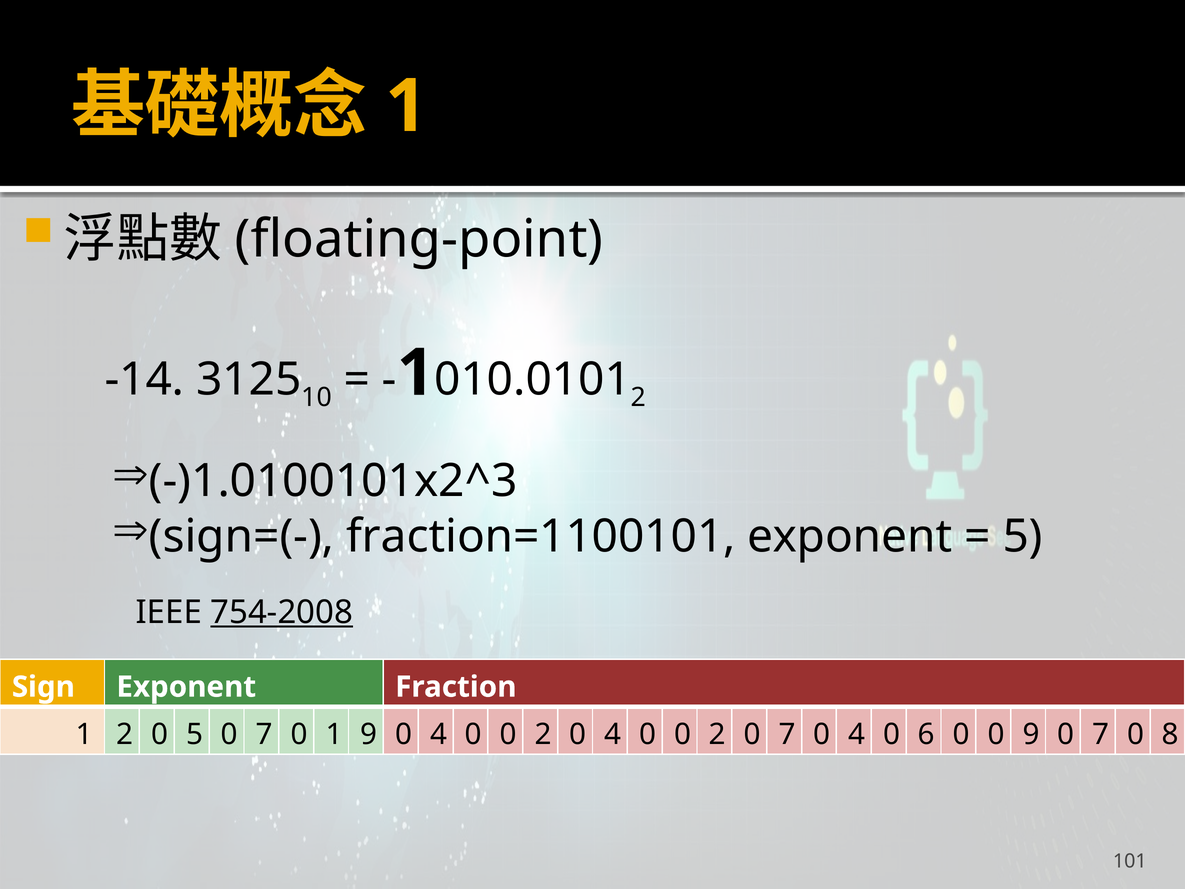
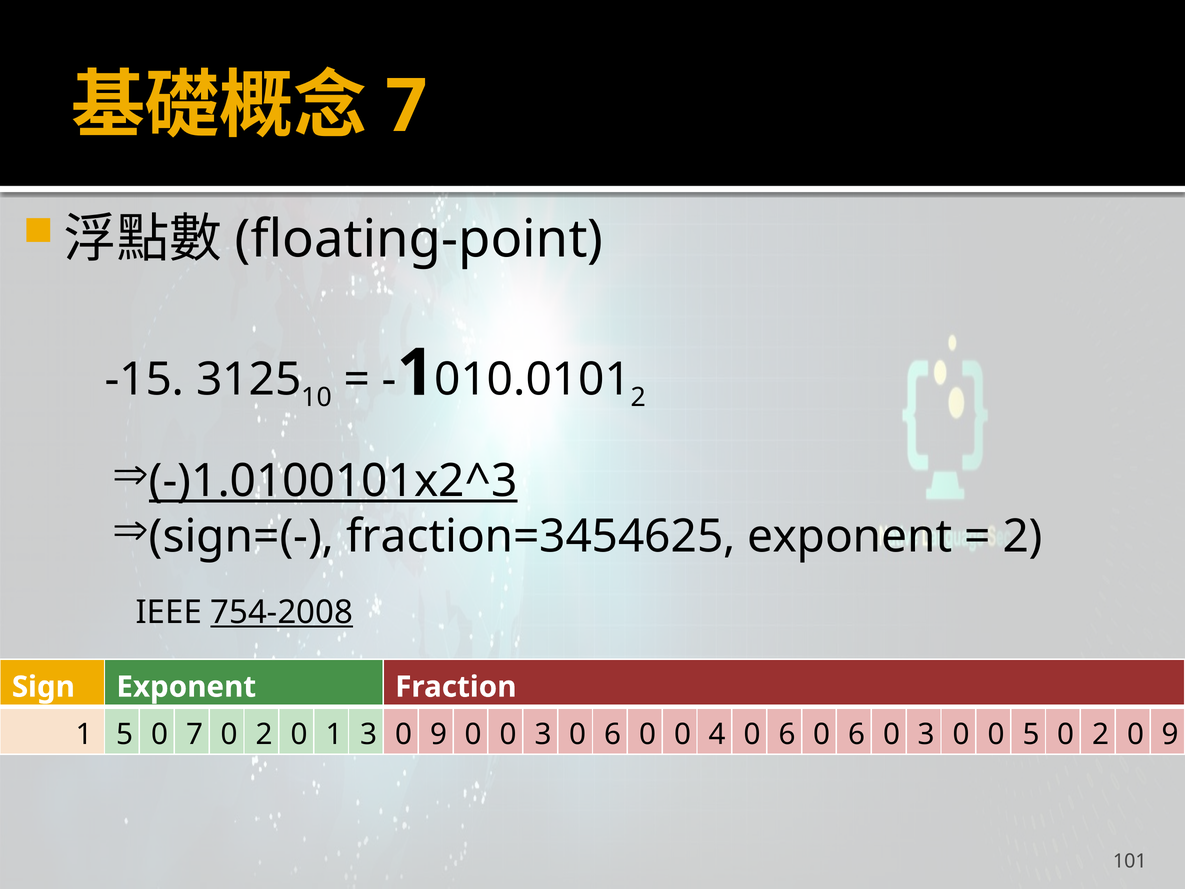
1: 1 -> 7 (406, 106)
-14: -14 -> -15 (144, 379)
-)1.0100101x2^3 underline: none -> present (333, 481)
fraction=1100101: fraction=1100101 -> fraction=3454625 (541, 536)
5: 5 -> 2 (1023, 536)
1 2: 2 -> 5 (125, 734)
0 5: 5 -> 7 (195, 734)
7: 7 -> 2 (264, 734)
1 9: 9 -> 3 (369, 734)
4: 4 -> 9 (439, 734)
2: 2 -> 3 (543, 734)
4: 4 -> 6 (613, 734)
2: 2 -> 4 (717, 734)
7: 7 -> 6 (787, 734)
4: 4 -> 6 (857, 734)
6: 6 -> 3 (926, 734)
0 9: 9 -> 5 (1031, 734)
7: 7 -> 2 (1101, 734)
8: 8 -> 9 (1170, 734)
